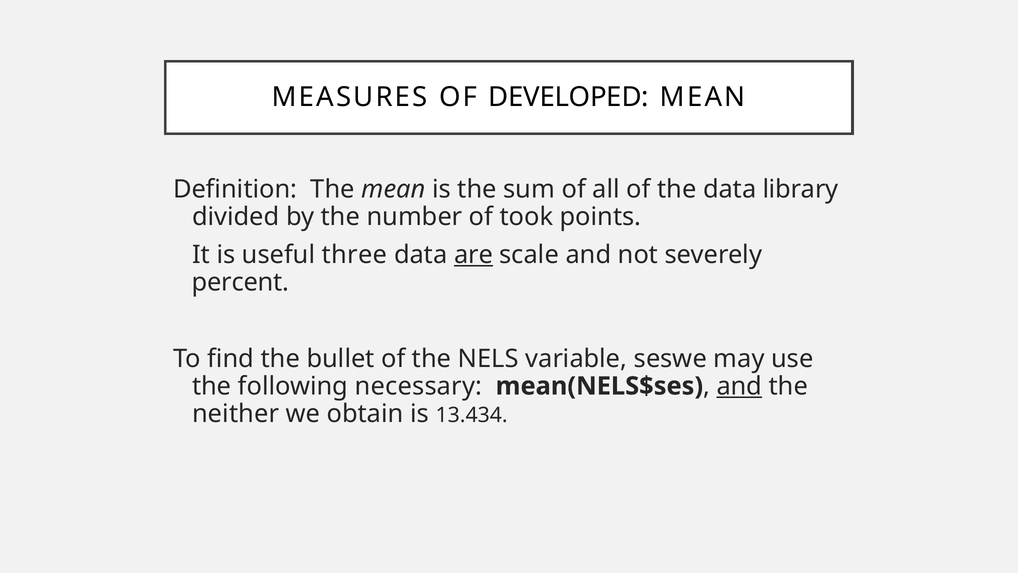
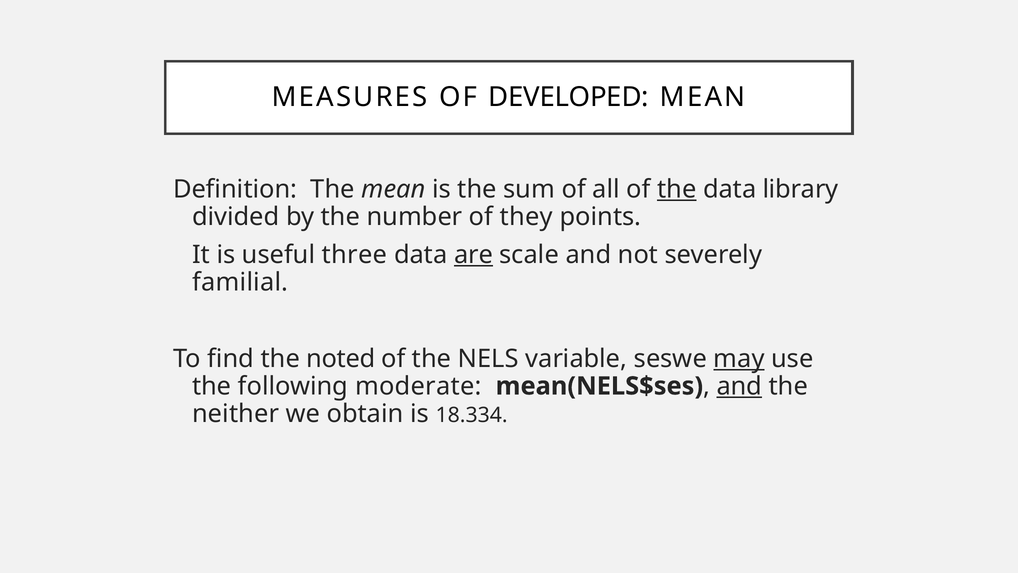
the underline: none -> present (677, 189)
took: took -> they (526, 217)
percent: percent -> familial (240, 282)
bullet: bullet -> noted (341, 358)
may underline: none -> present (739, 358)
necessary: necessary -> moderate (418, 386)
13.434: 13.434 -> 18.334 (472, 415)
